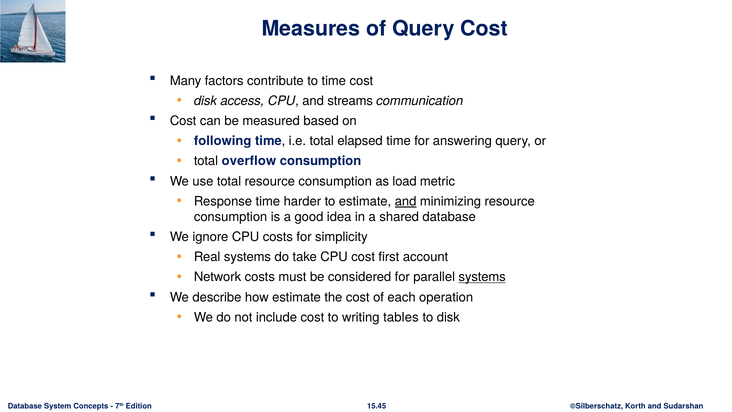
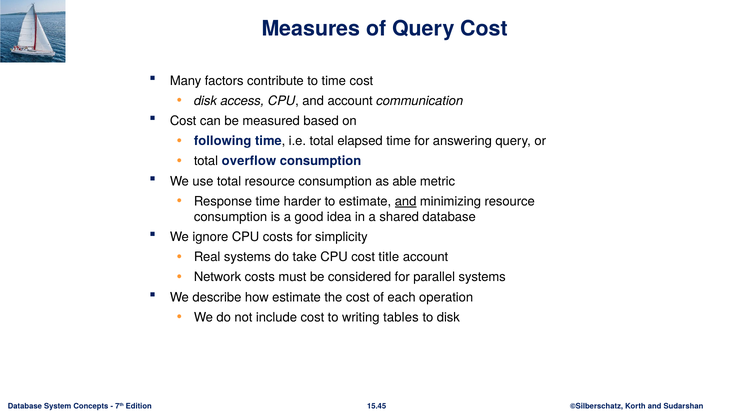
and streams: streams -> account (350, 101)
load: load -> able (405, 181)
first: first -> title (389, 257)
systems underline: present -> none (482, 277)
